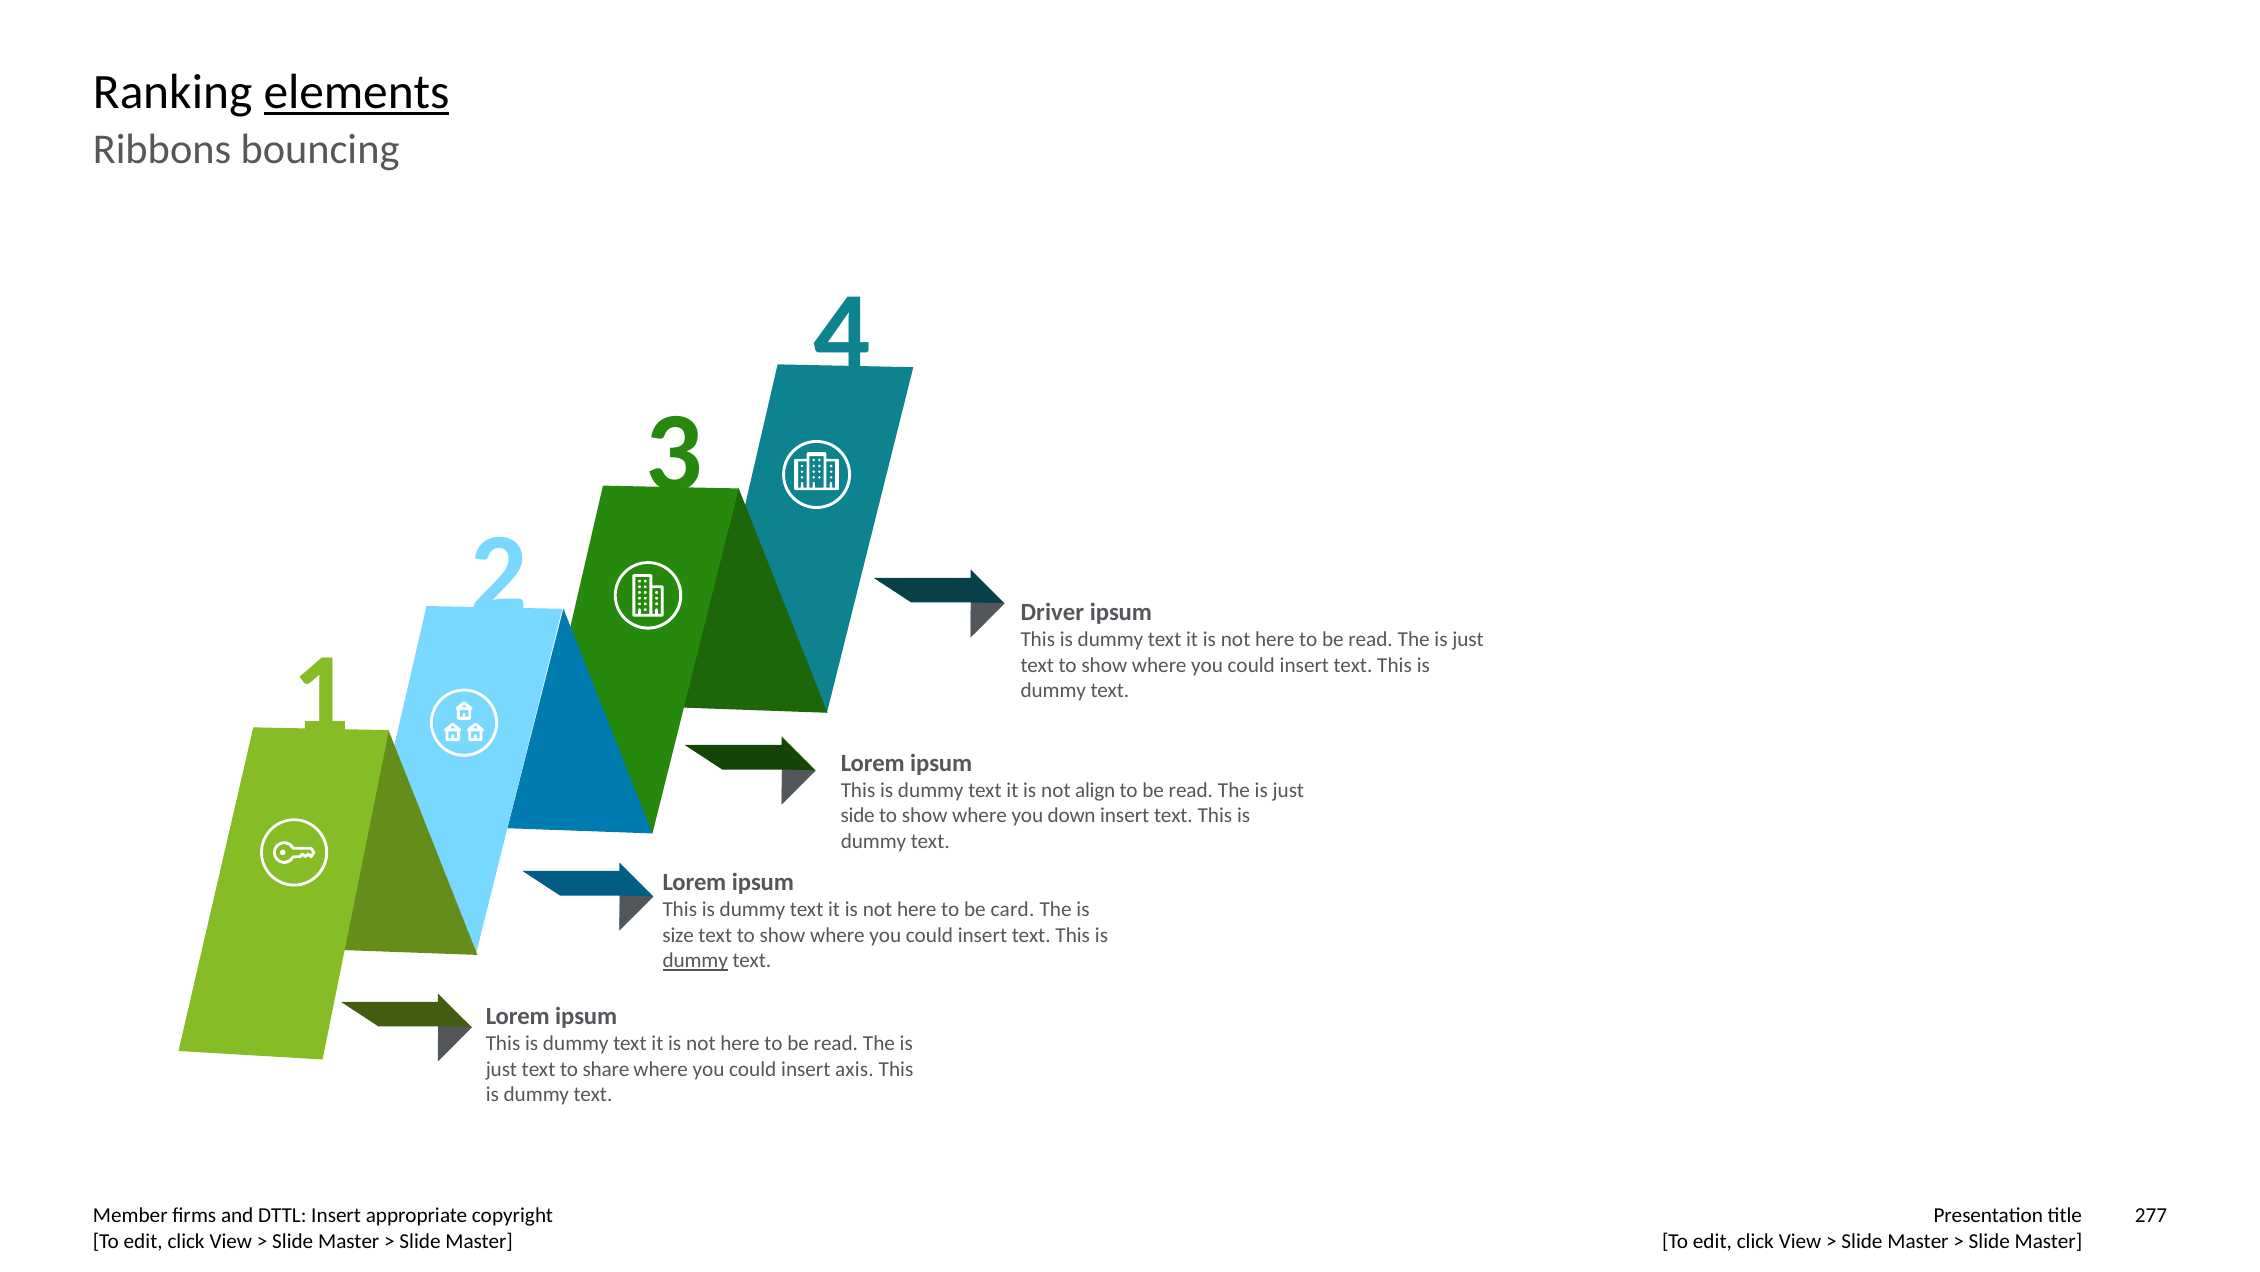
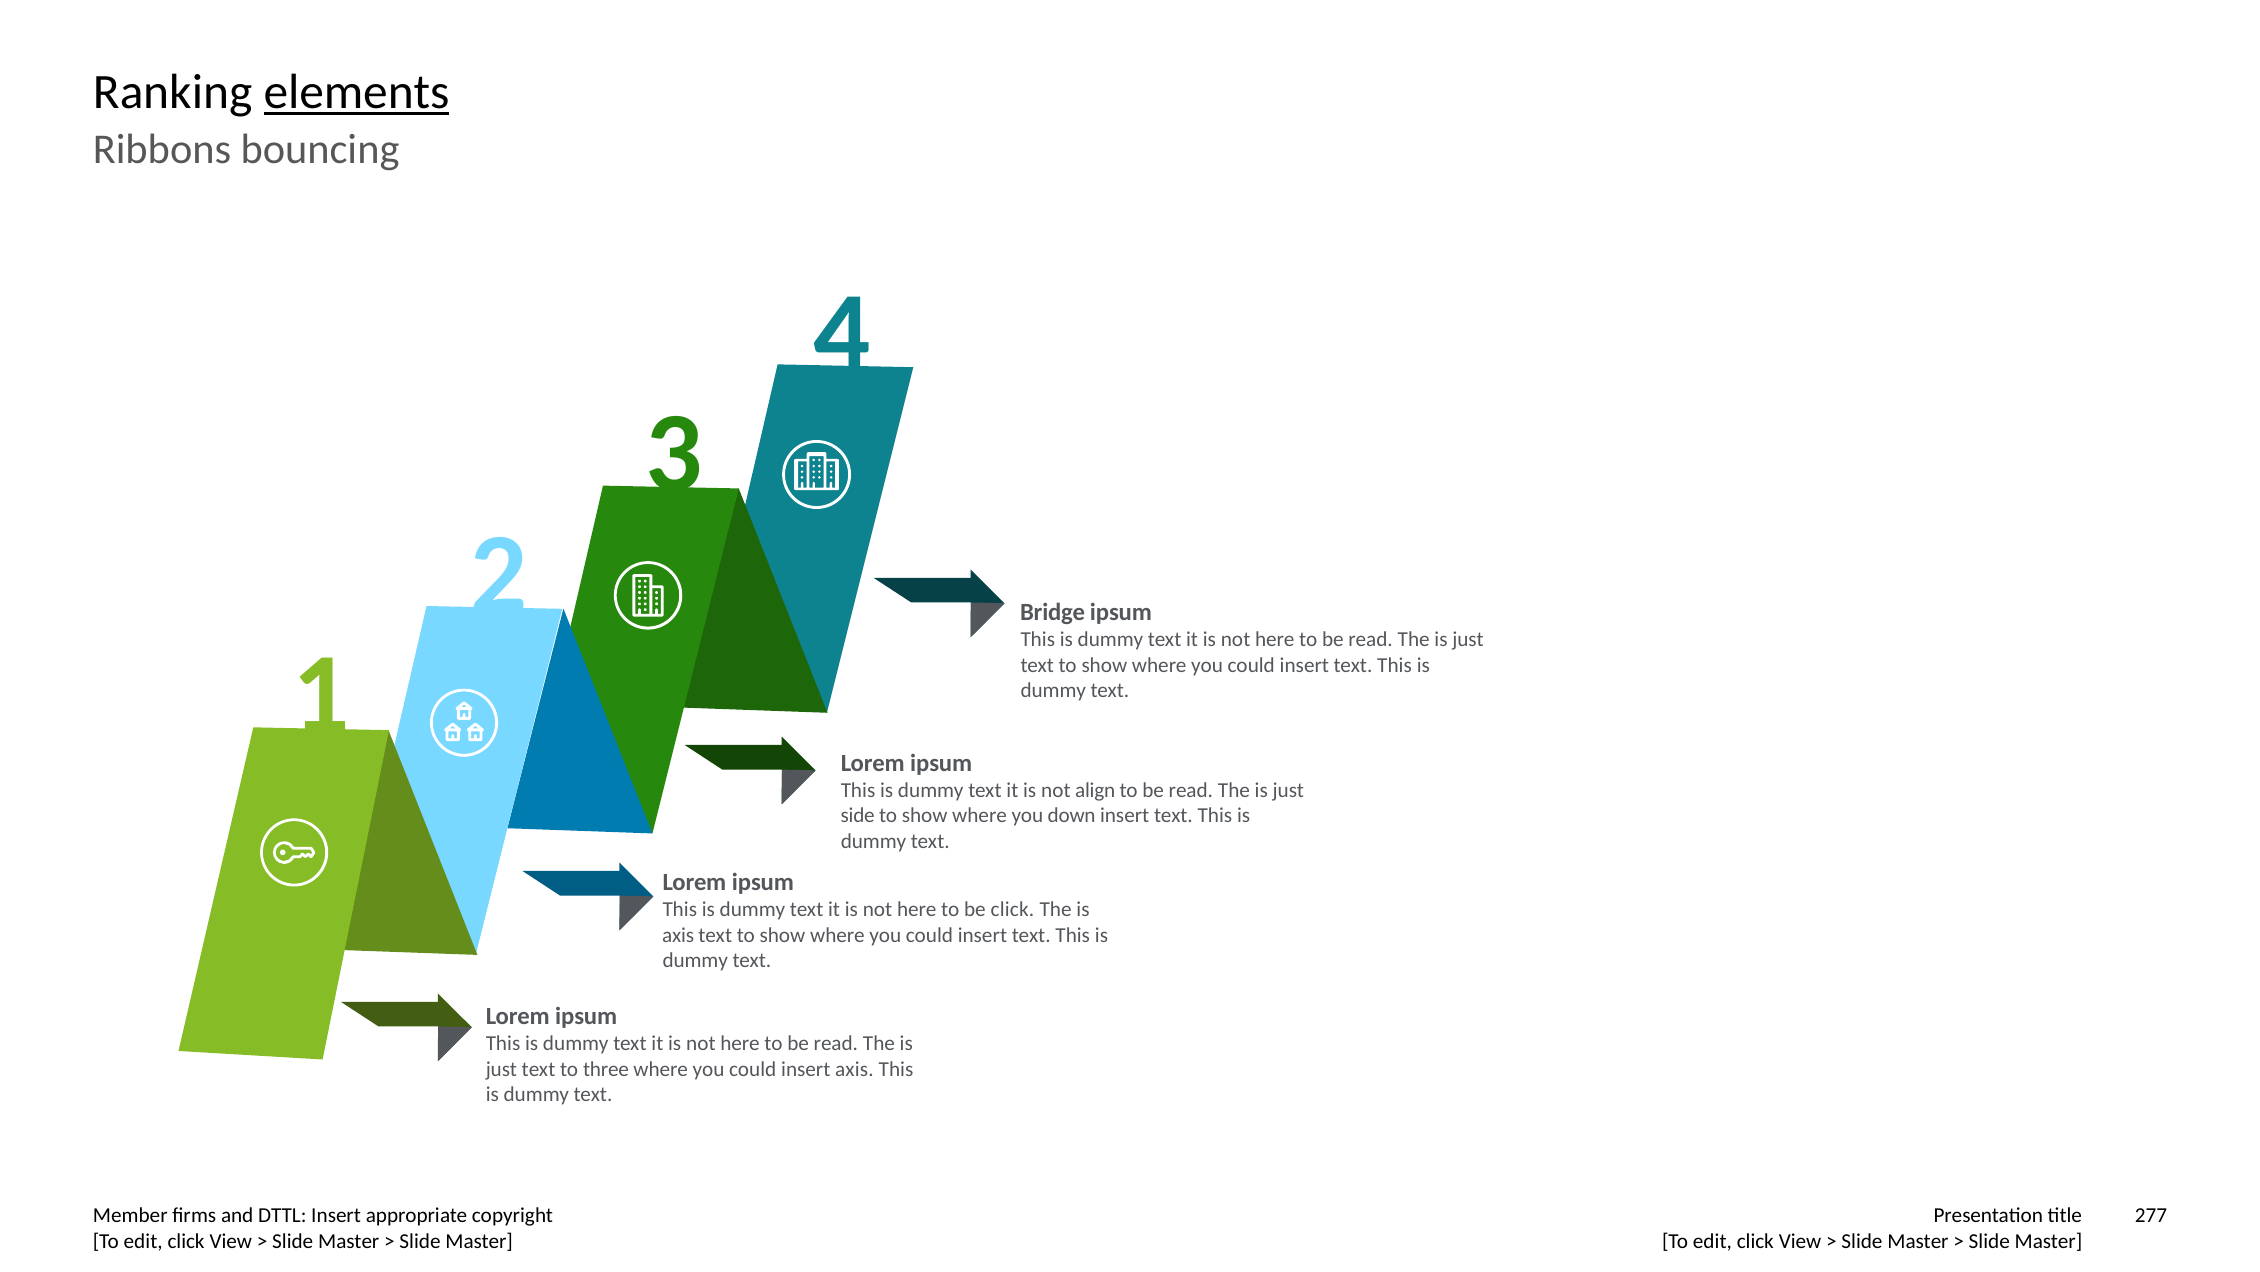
Driver: Driver -> Bridge (1053, 612)
be card: card -> click (1012, 909)
size: size -> axis (678, 935)
dummy underline: present -> none (695, 960)
share: share -> three (606, 1069)
